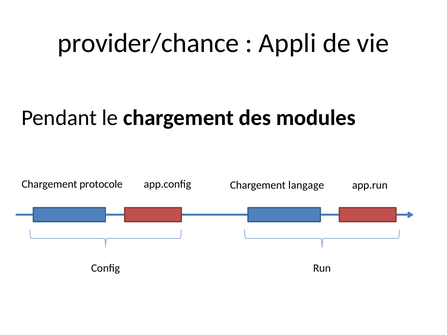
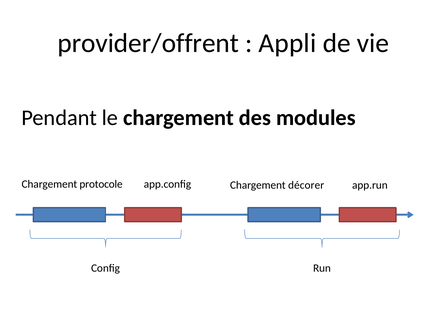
provider/chance: provider/chance -> provider/offrent (148, 43)
langage: langage -> décorer (306, 185)
